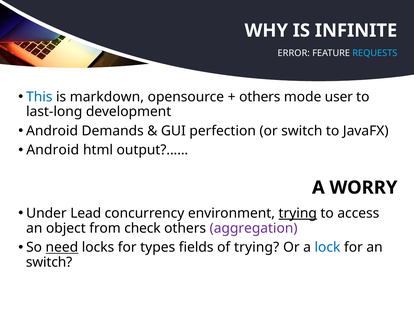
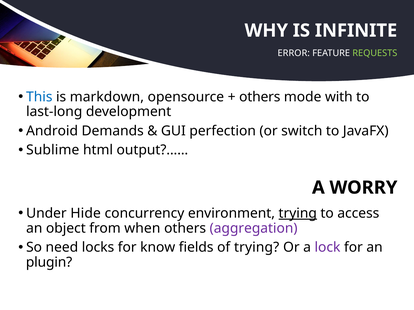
REQUESTS colour: light blue -> light green (375, 53)
user: user -> with (339, 97)
Android: Android -> Sublime (53, 150)
Lead: Lead -> Hide (86, 214)
check: check -> when (142, 229)
need underline: present -> none (62, 248)
types: types -> know (158, 248)
lock colour: blue -> purple (327, 248)
switch: switch -> plugin (49, 263)
